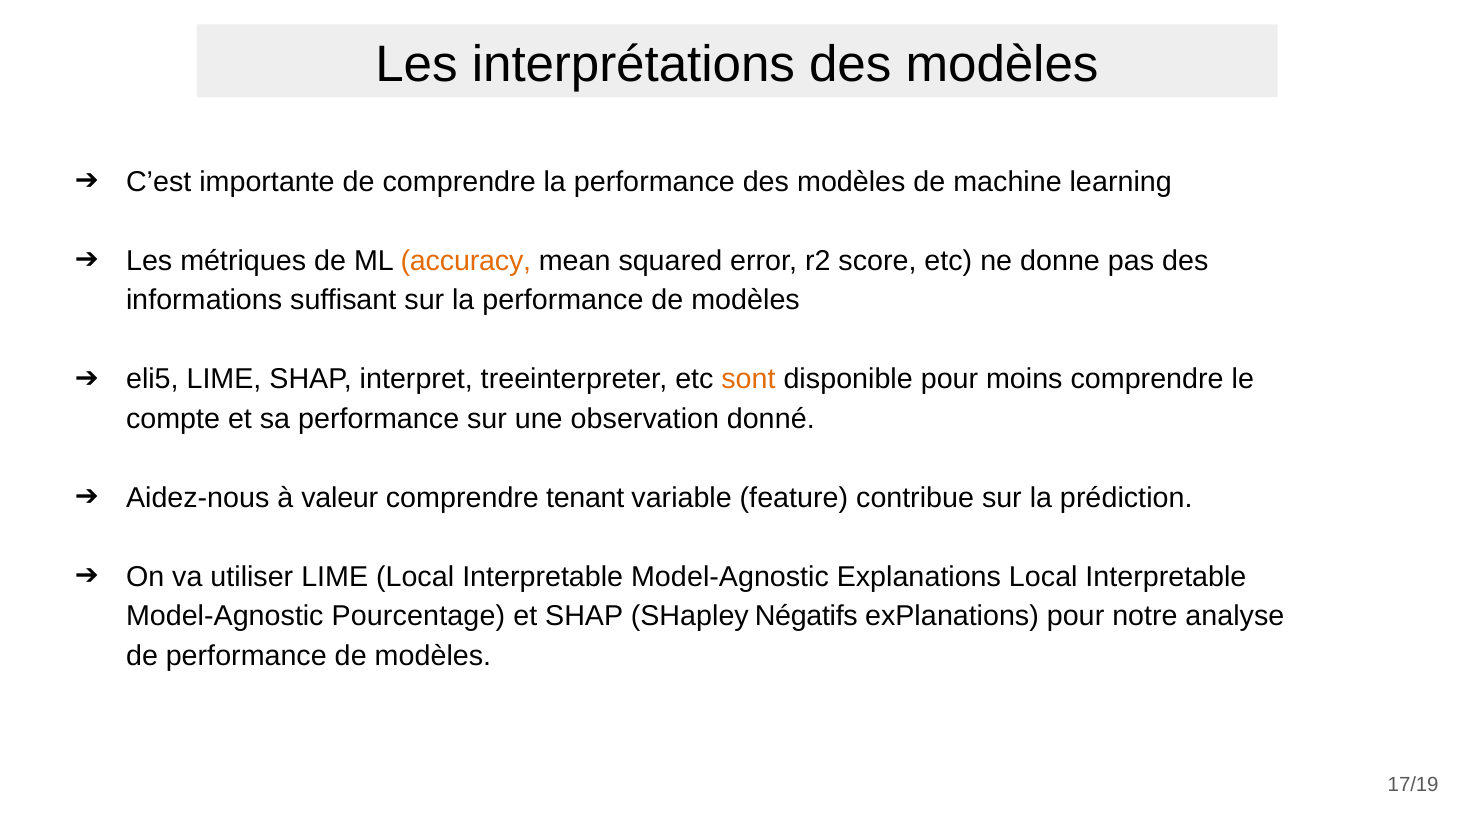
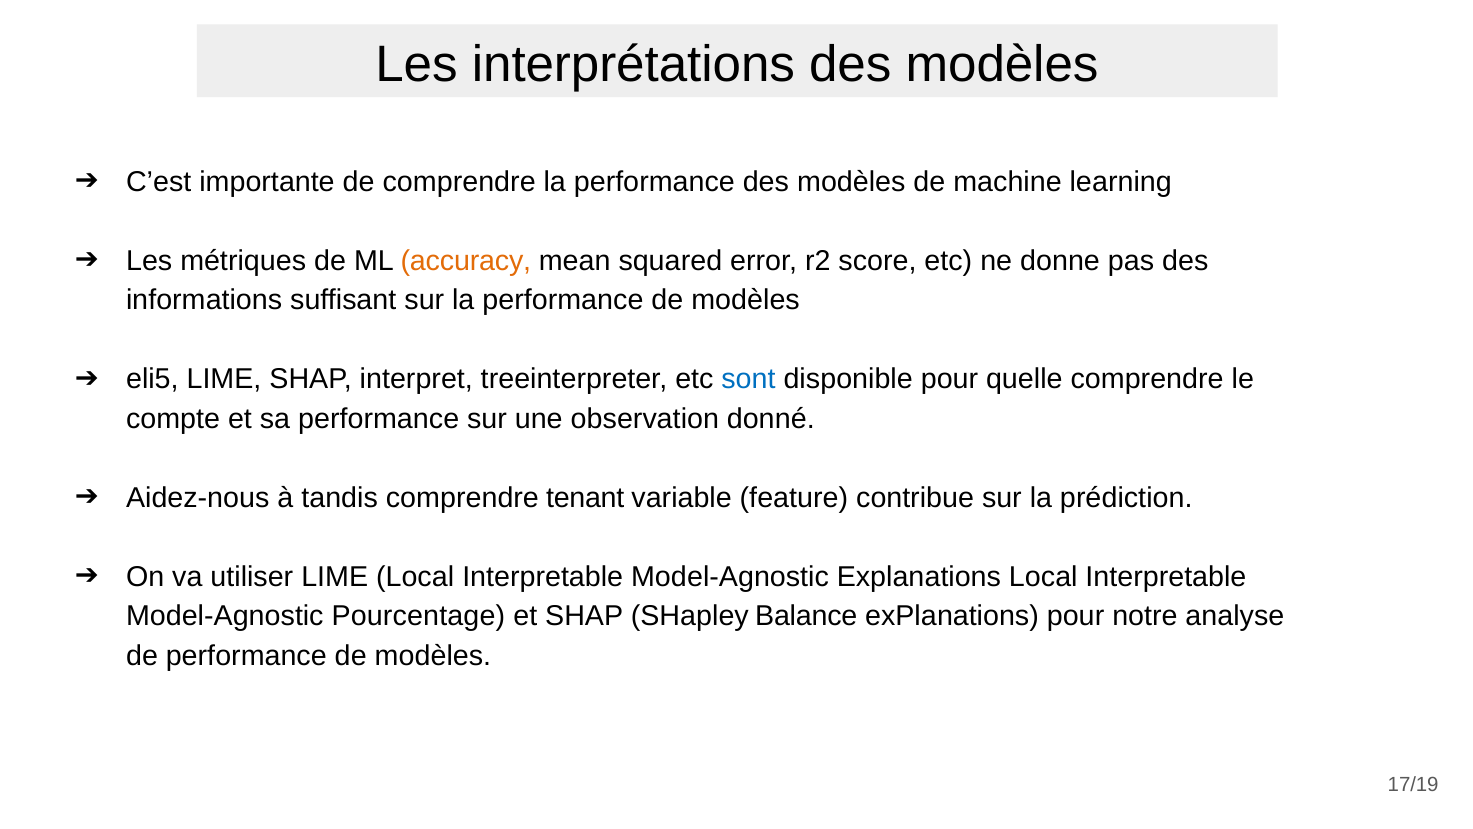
sont colour: orange -> blue (748, 379)
moins: moins -> quelle (1024, 379)
valeur: valeur -> tandis (340, 498)
Négatifs: Négatifs -> Balance (806, 616)
